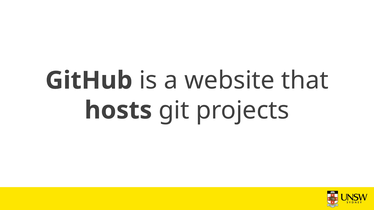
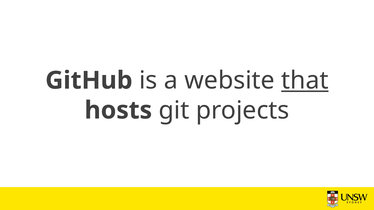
that underline: none -> present (305, 81)
